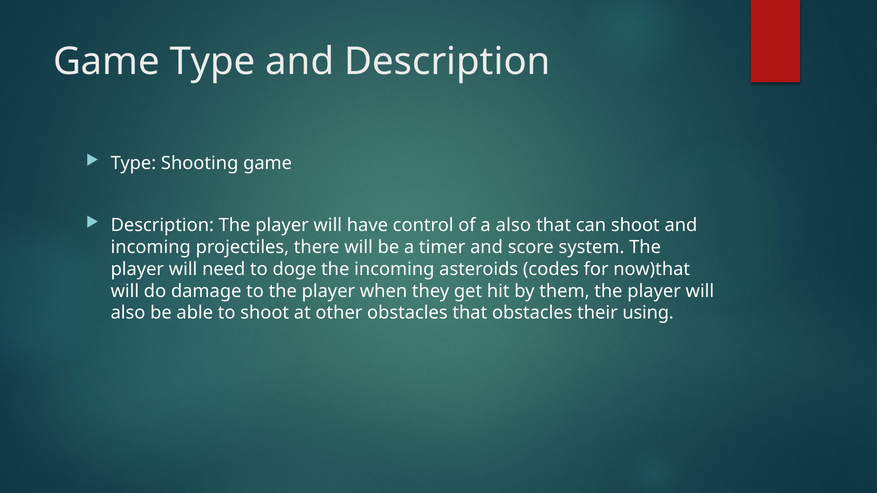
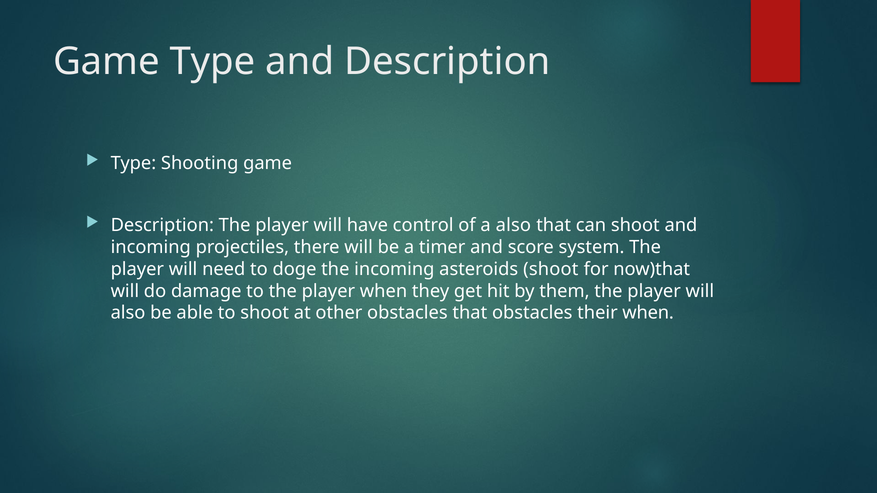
asteroids codes: codes -> shoot (551, 269)
their using: using -> when (648, 313)
